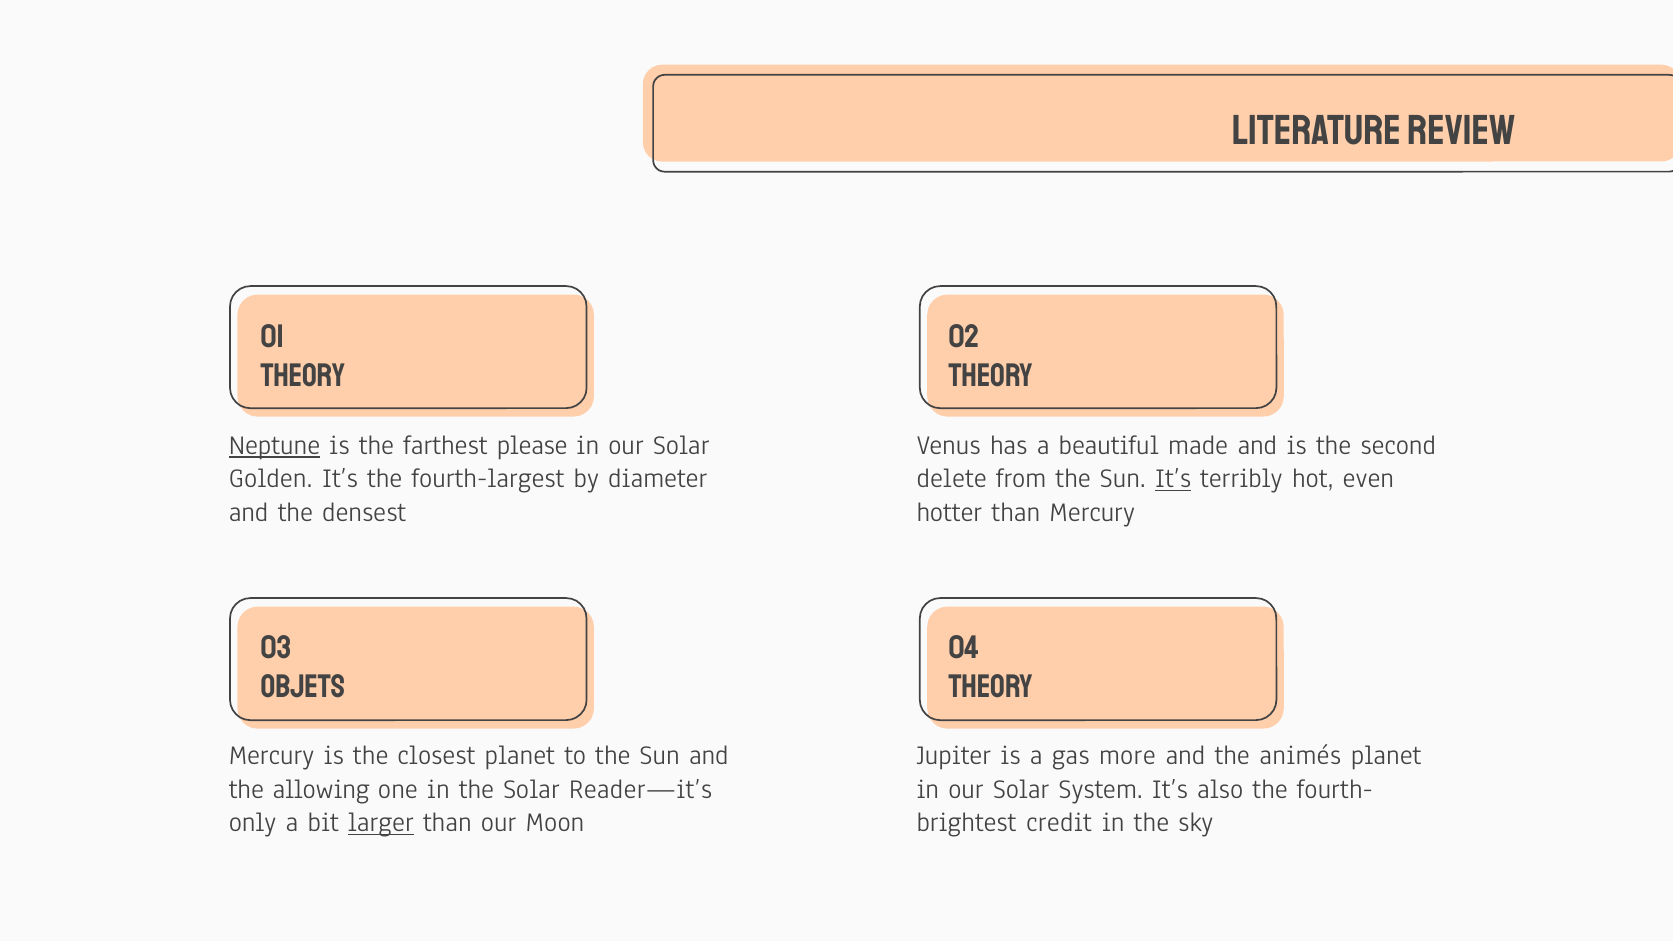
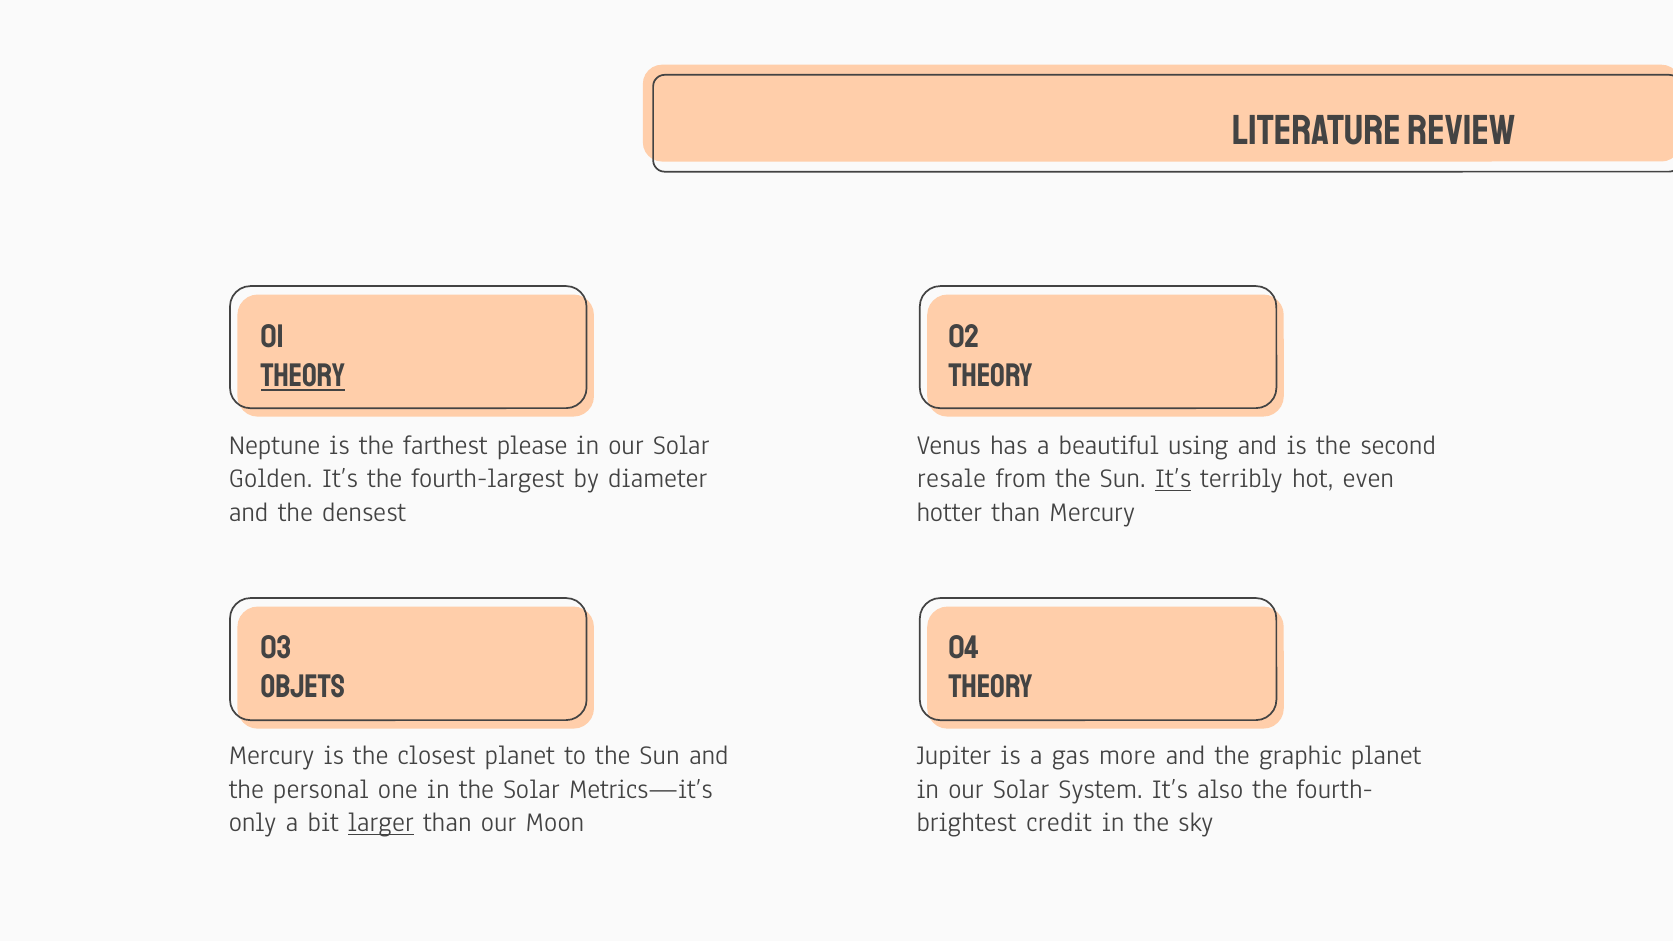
Theory underline: none -> present (303, 376)
Neptune underline: present -> none (274, 445)
made: made -> using (1198, 445)
delete: delete -> resale (952, 479)
animés: animés -> graphic (1300, 756)
allowing: allowing -> personal (321, 789)
Reader—it’s: Reader—it’s -> Metrics—it’s (641, 789)
